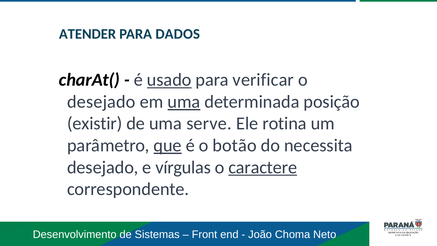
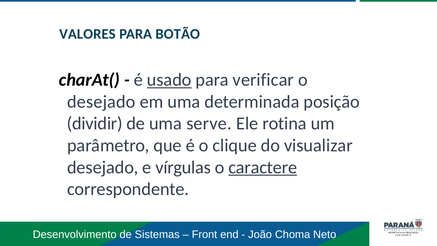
ATENDER: ATENDER -> VALORES (87, 34)
DADOS: DADOS -> BOTÃO (178, 34)
uma underline: present -> none (184, 102)
existir: existir -> dividir (95, 124)
que underline: present -> none (168, 145)
botão: botão -> clique (235, 145)
necessita: necessita -> visualizar (318, 145)
